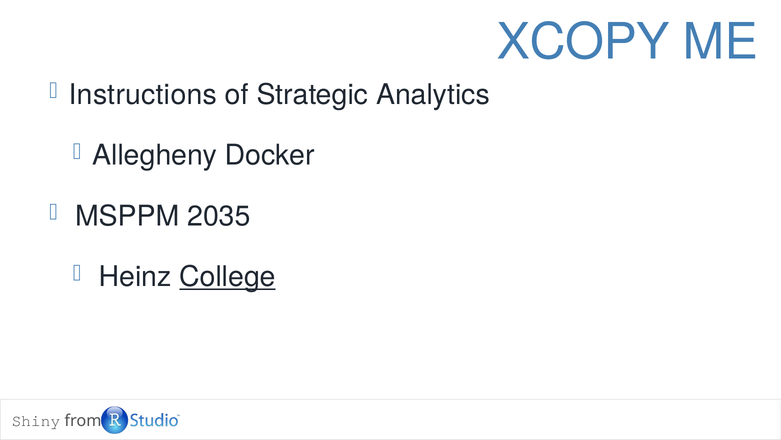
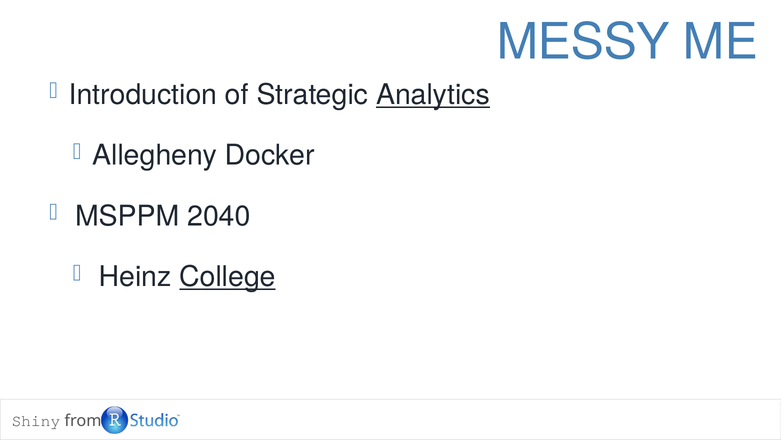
XCOPY: XCOPY -> MESSY (583, 42)
Instructions: Instructions -> Introduction (143, 95)
Analytics underline: none -> present (433, 95)
2035: 2035 -> 2040 (219, 216)
